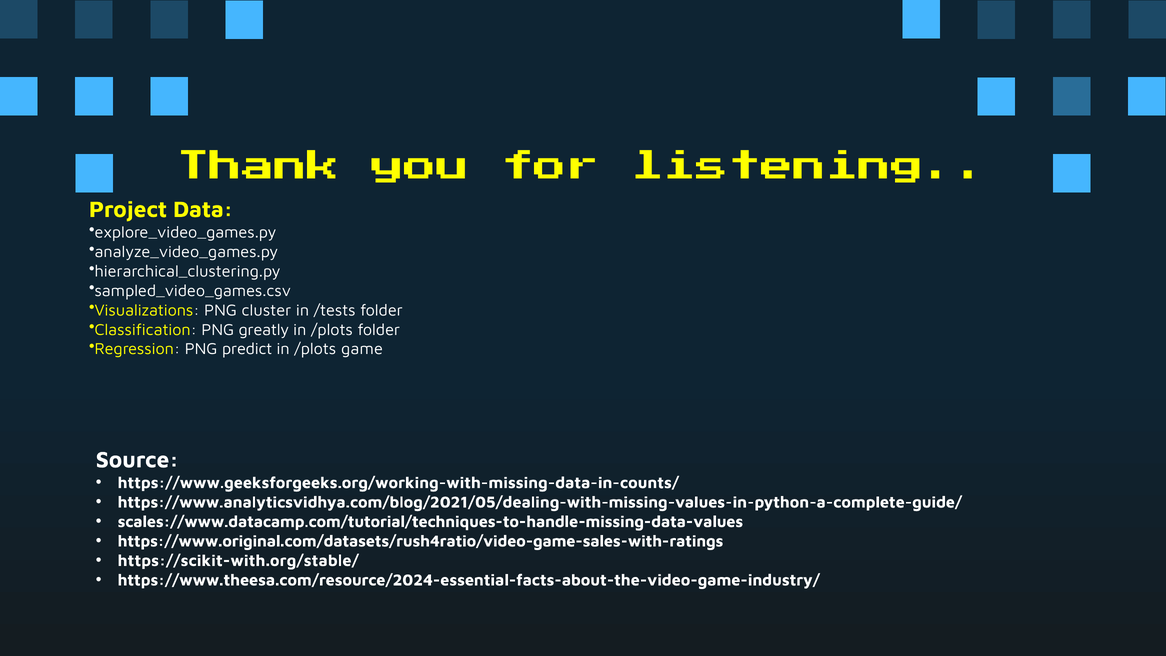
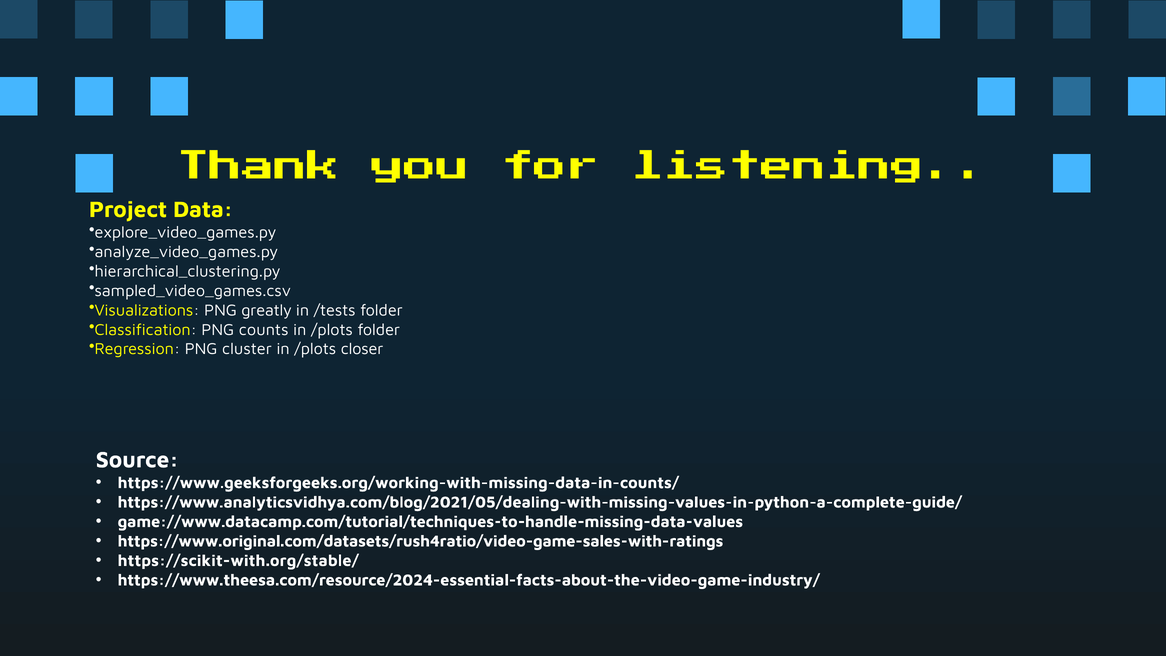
cluster: cluster -> greatly (267, 310)
greatly: greatly -> counts (264, 330)
predict: predict -> cluster (247, 349)
game: game -> closer (362, 349)
scales://www.datacamp.com/tutorial/techniques-to-handle-missing-data-values: scales://www.datacamp.com/tutorial/techniques-to-handle-missing-data-values -> game://www.datacamp.com/tutorial/techniques-to-handle-missing-data-values (430, 522)
